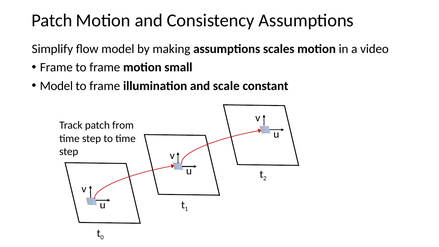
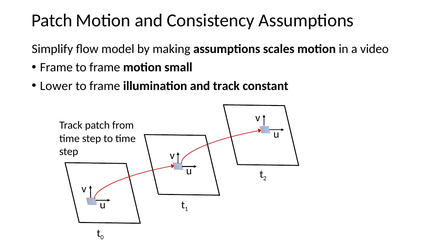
Model: Model -> Lower (56, 86)
and scale: scale -> track (226, 86)
